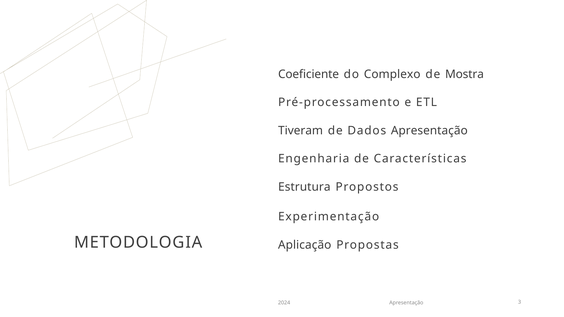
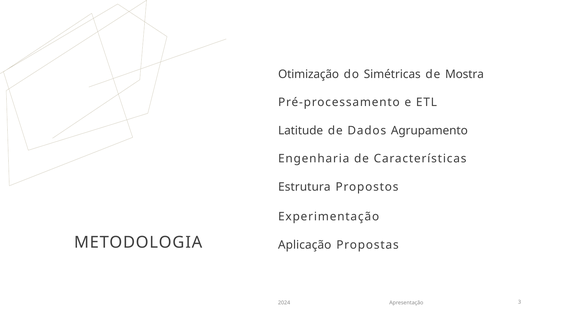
Coeficiente: Coeficiente -> Otimização (309, 74)
Complexo: Complexo -> Simétricas (392, 74)
Tiveram: Tiveram -> Latitude (301, 131)
Dados Apresentação: Apresentação -> Agrupamento (429, 131)
